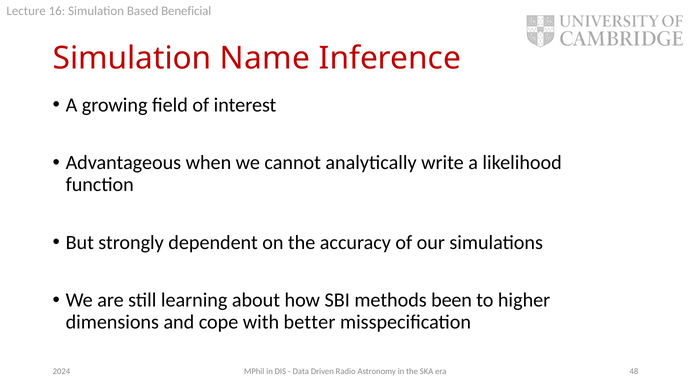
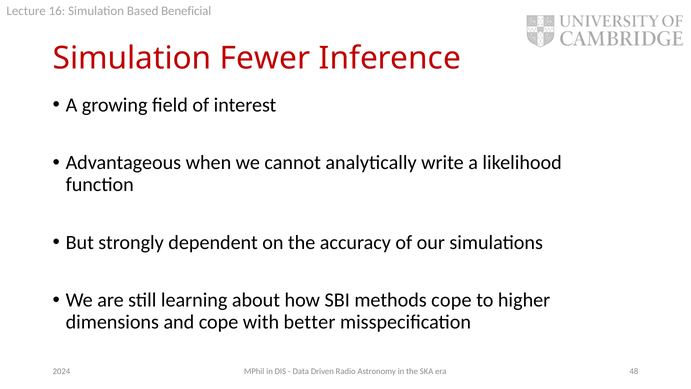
Name: Name -> Fewer (265, 58)
methods been: been -> cope (451, 300)
